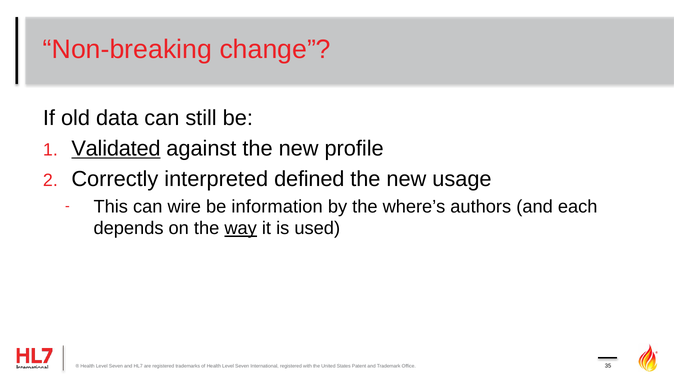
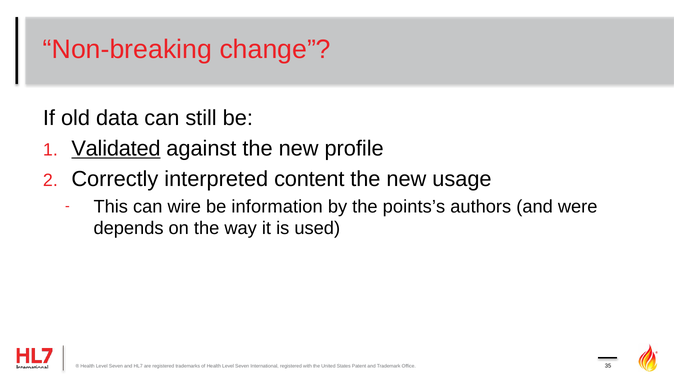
defined: defined -> content (309, 179)
where’s: where’s -> points’s (414, 207)
each: each -> were (578, 207)
way underline: present -> none (241, 228)
